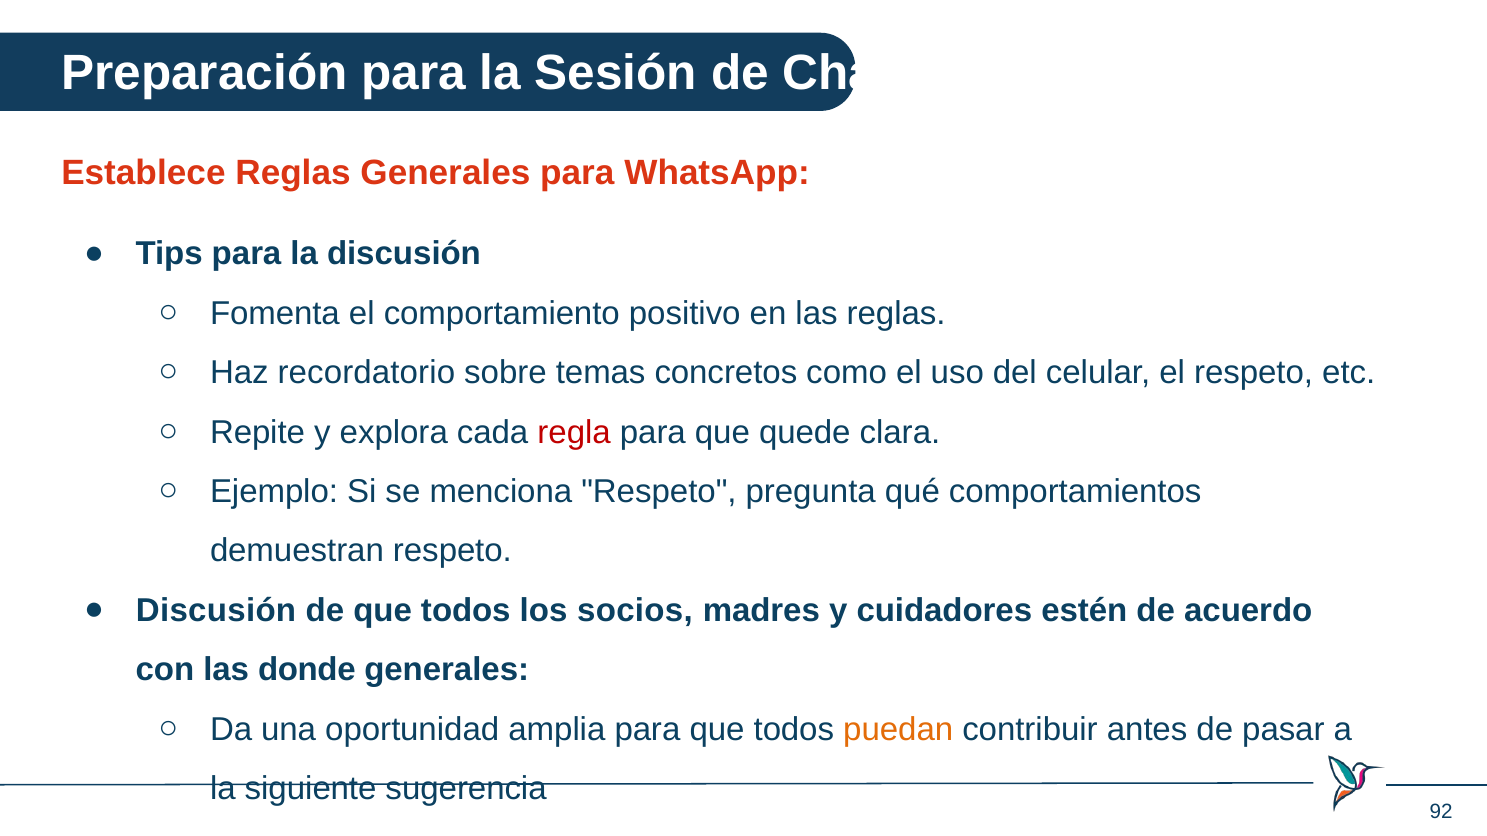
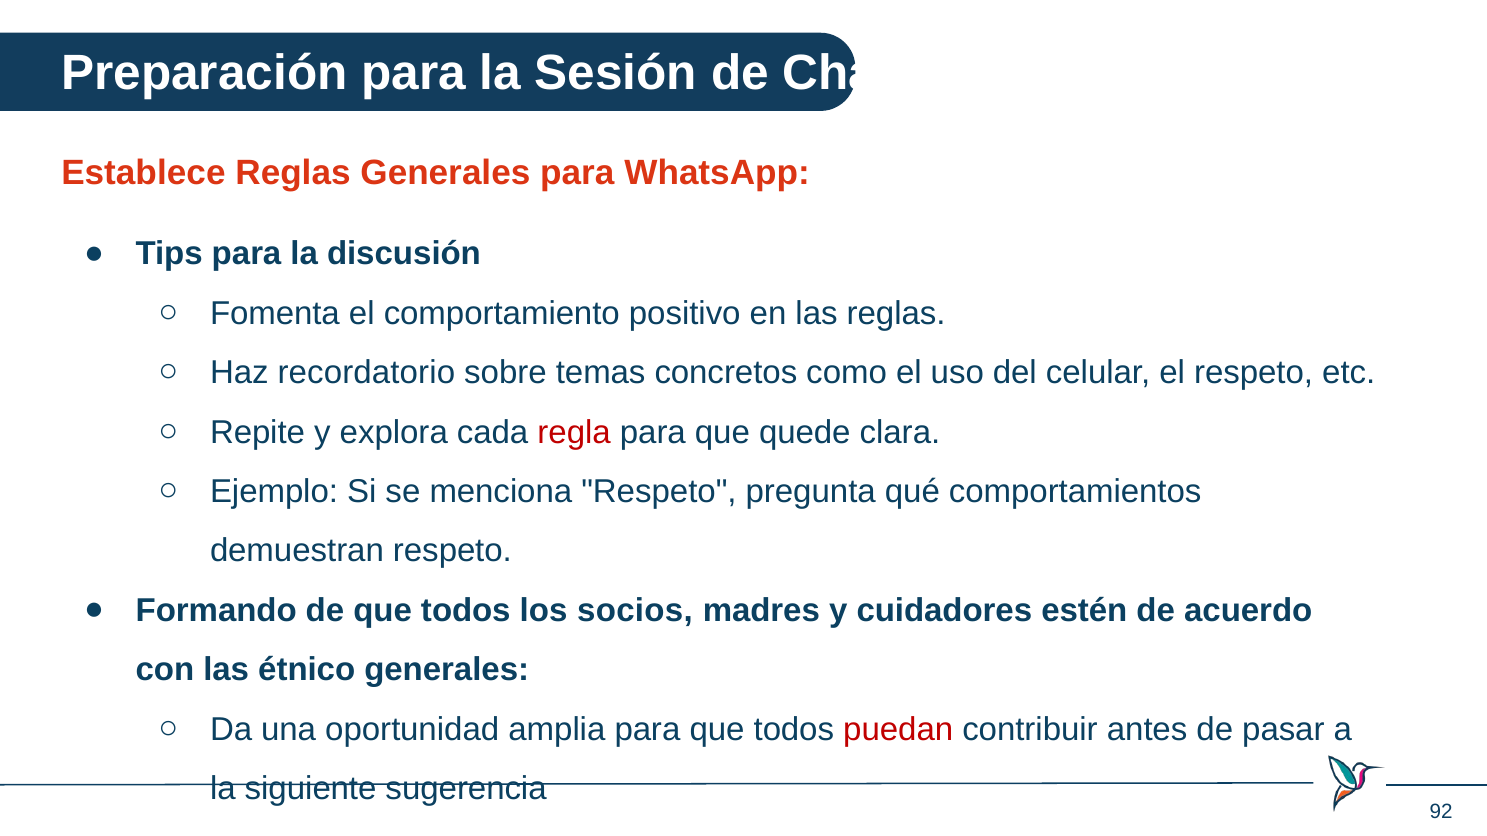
Discusión: Discusión -> Formando (216, 611)
donde: donde -> étnico (307, 670)
puedan colour: orange -> red (898, 730)
